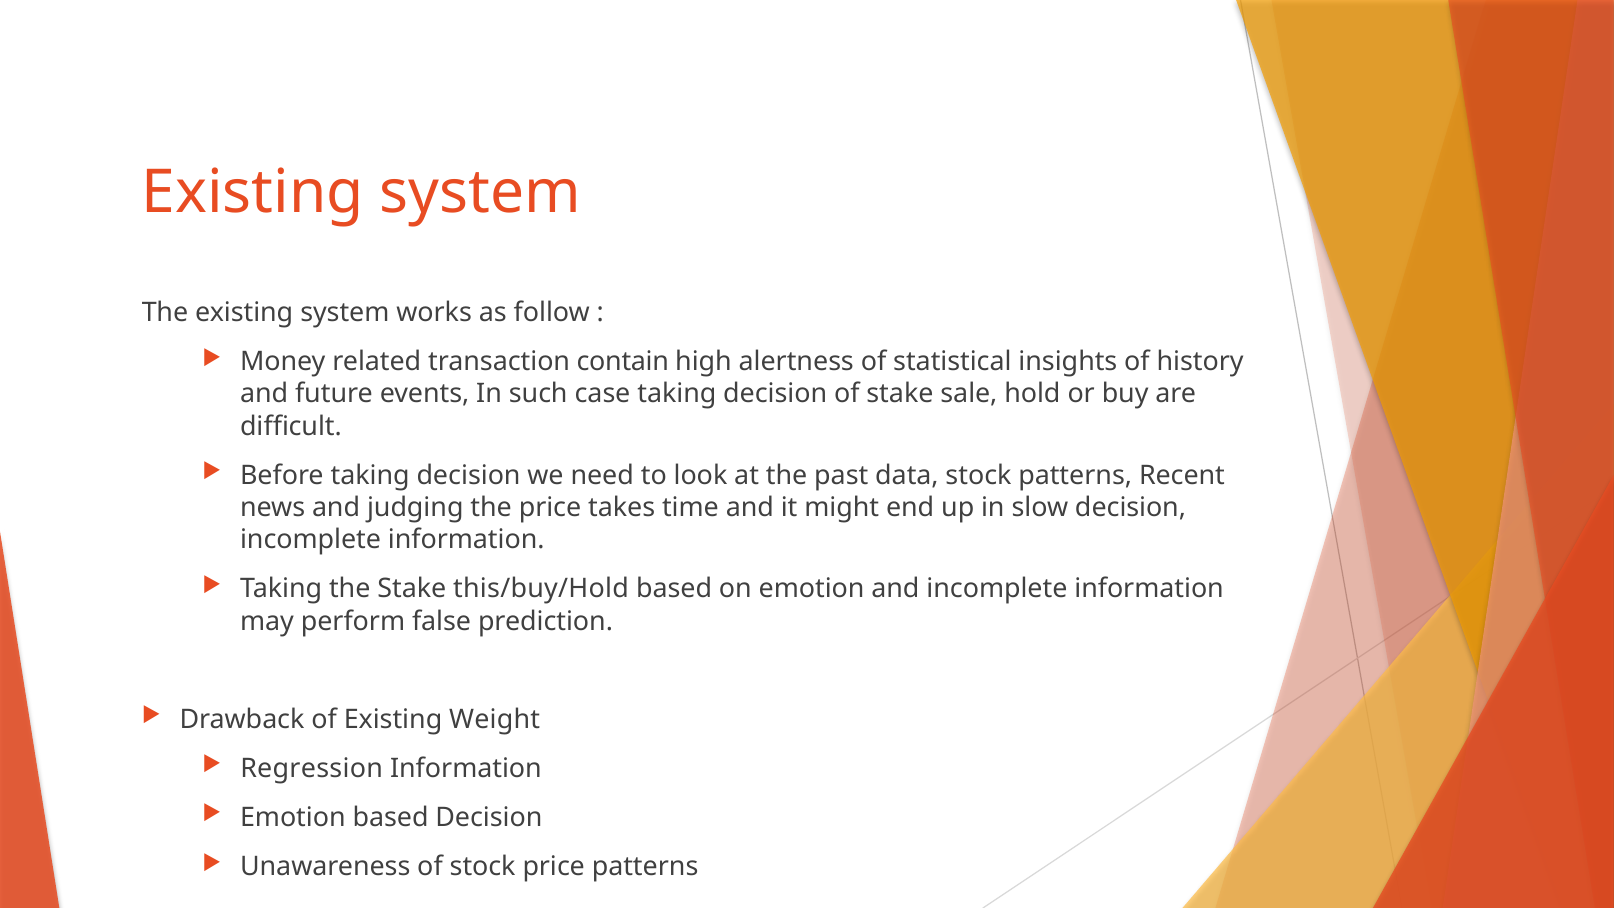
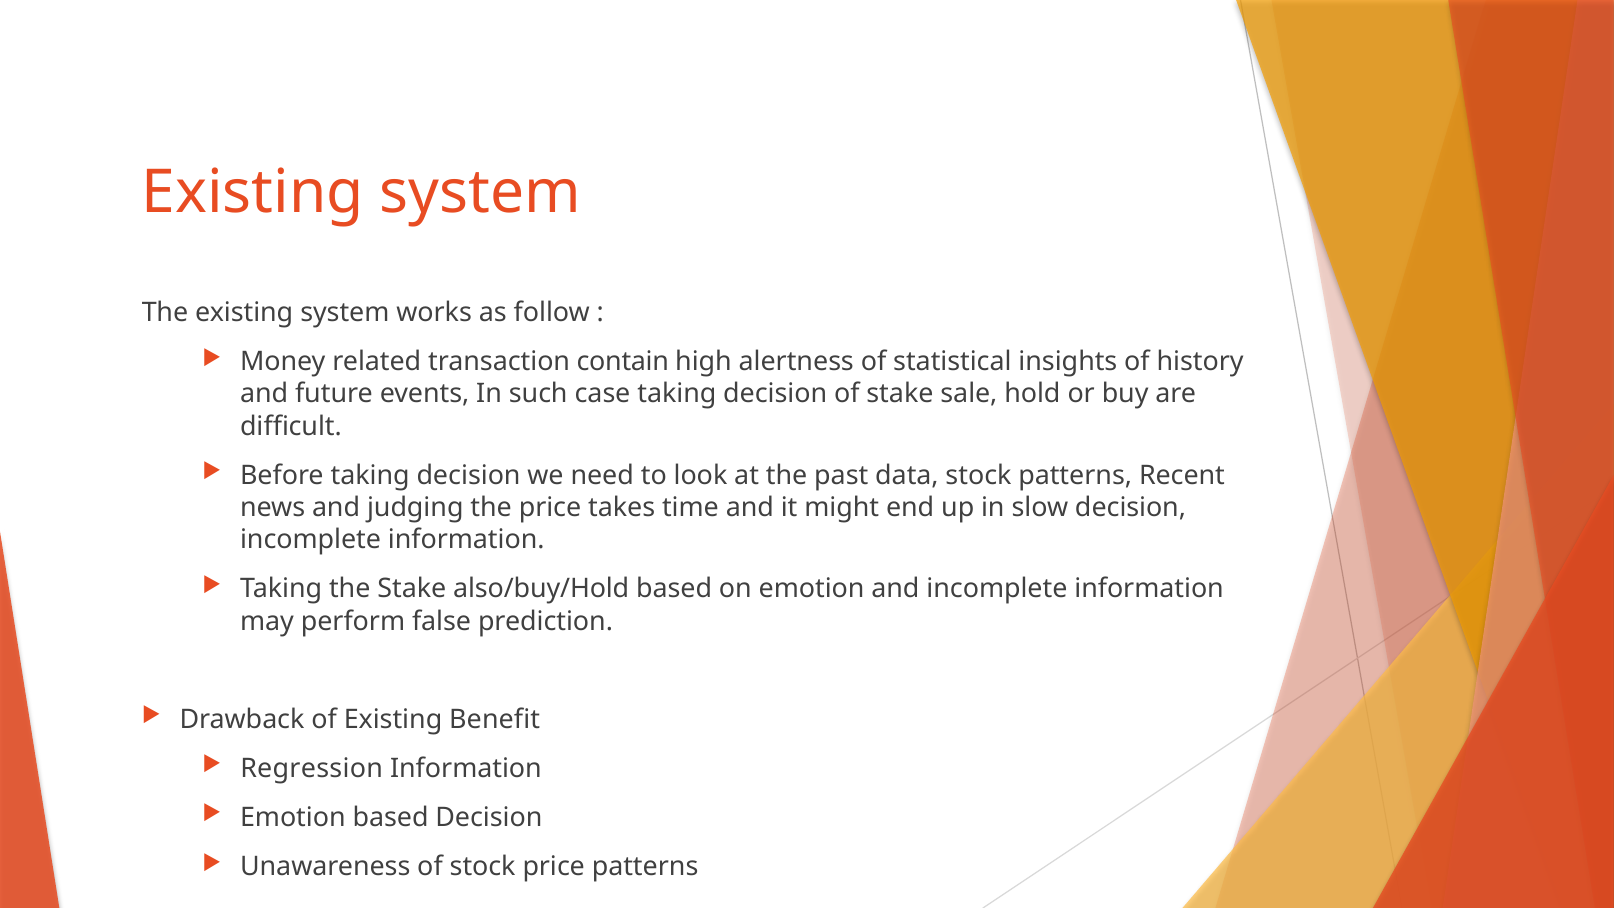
this/buy/Hold: this/buy/Hold -> also/buy/Hold (541, 589)
Weight: Weight -> Benefit (495, 719)
